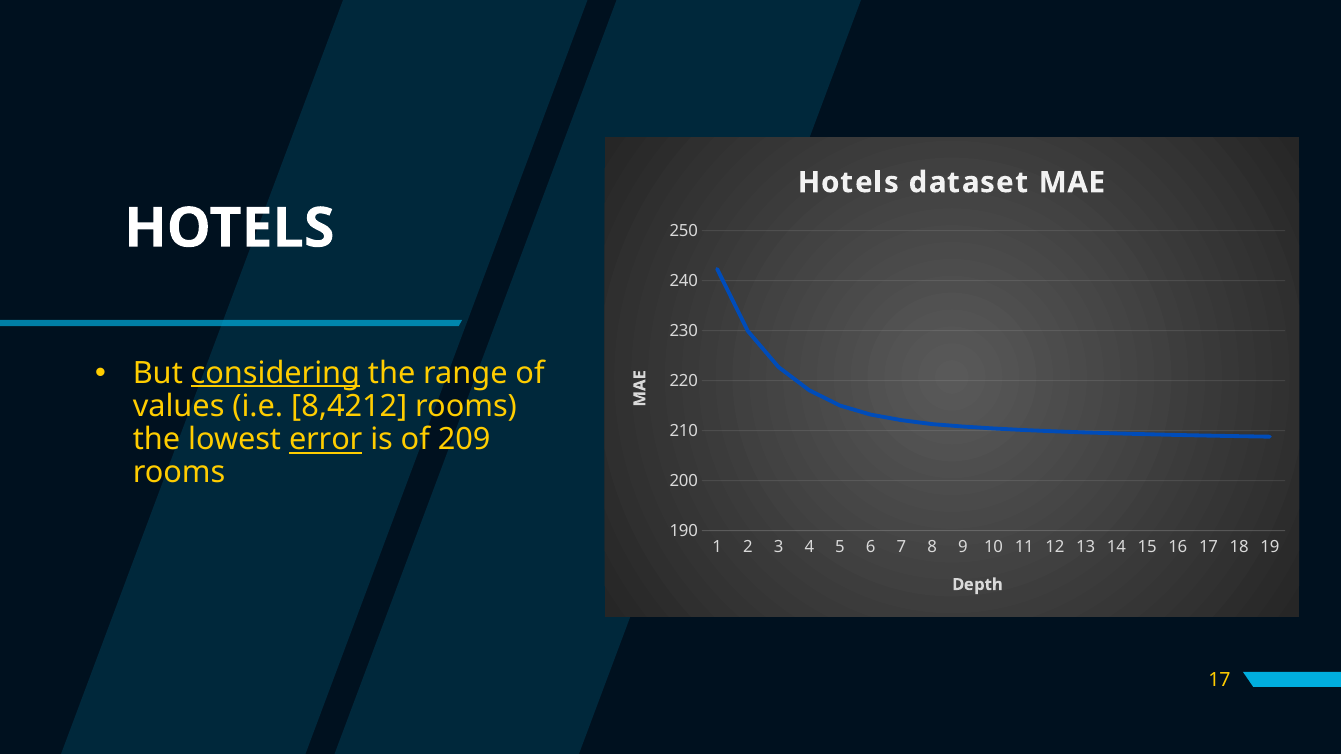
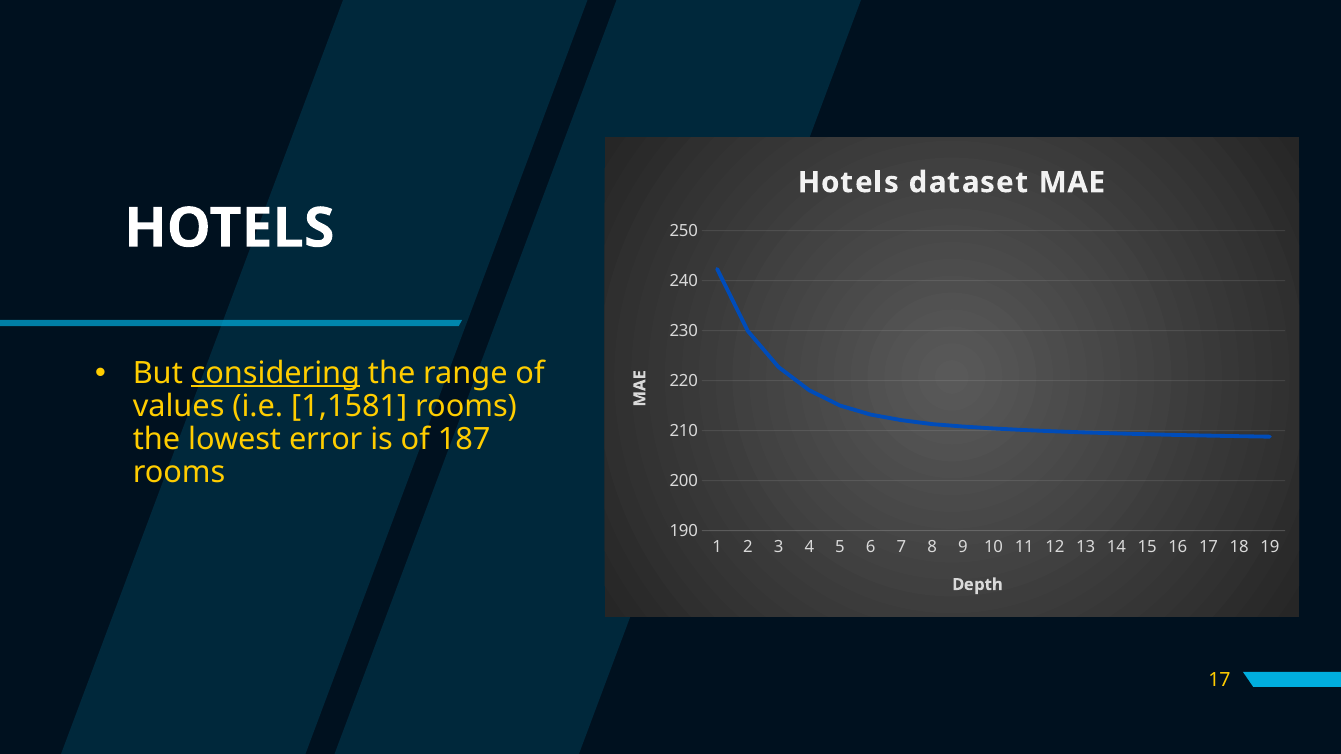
8,4212: 8,4212 -> 1,1581 (349, 406)
error underline: present -> none (326, 440)
209: 209 -> 187 (464, 440)
